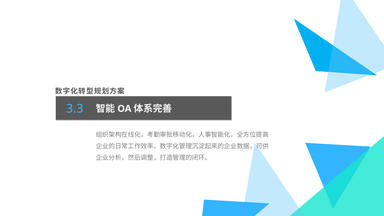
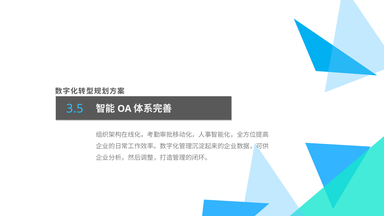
3.3: 3.3 -> 3.5 (75, 109)
